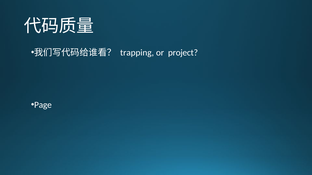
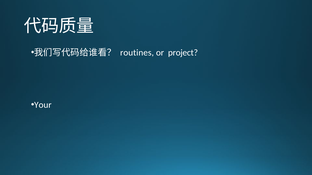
trapping: trapping -> routines (137, 53)
Page: Page -> Your (43, 105)
